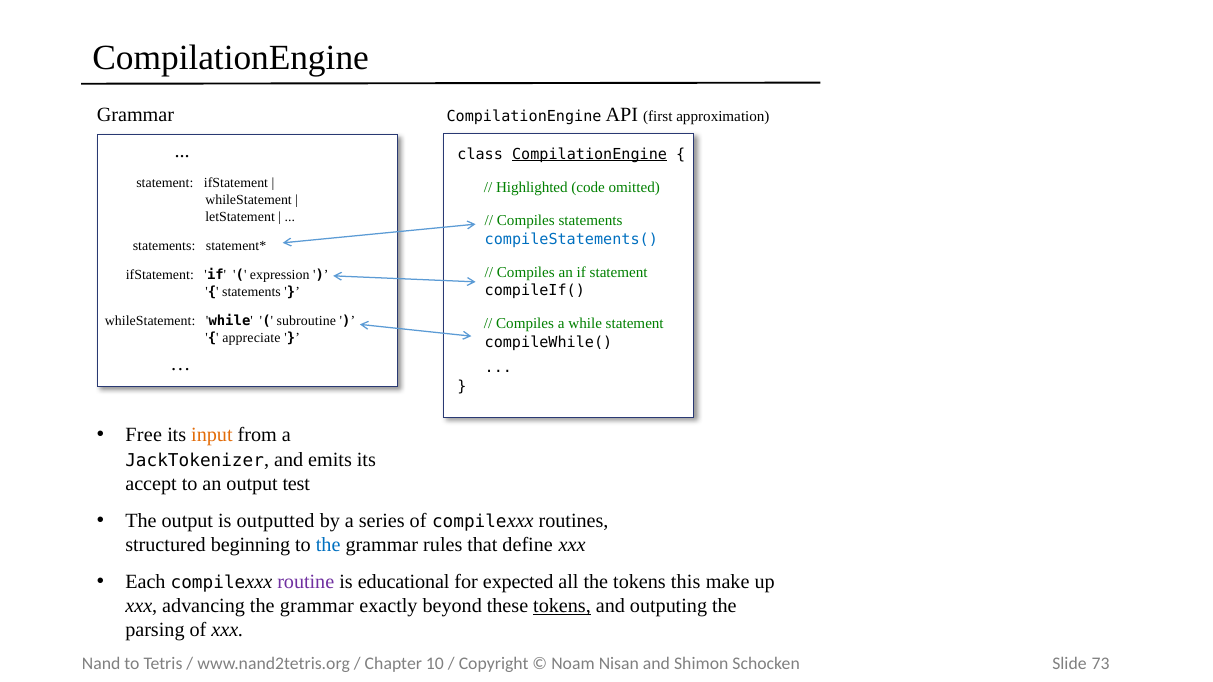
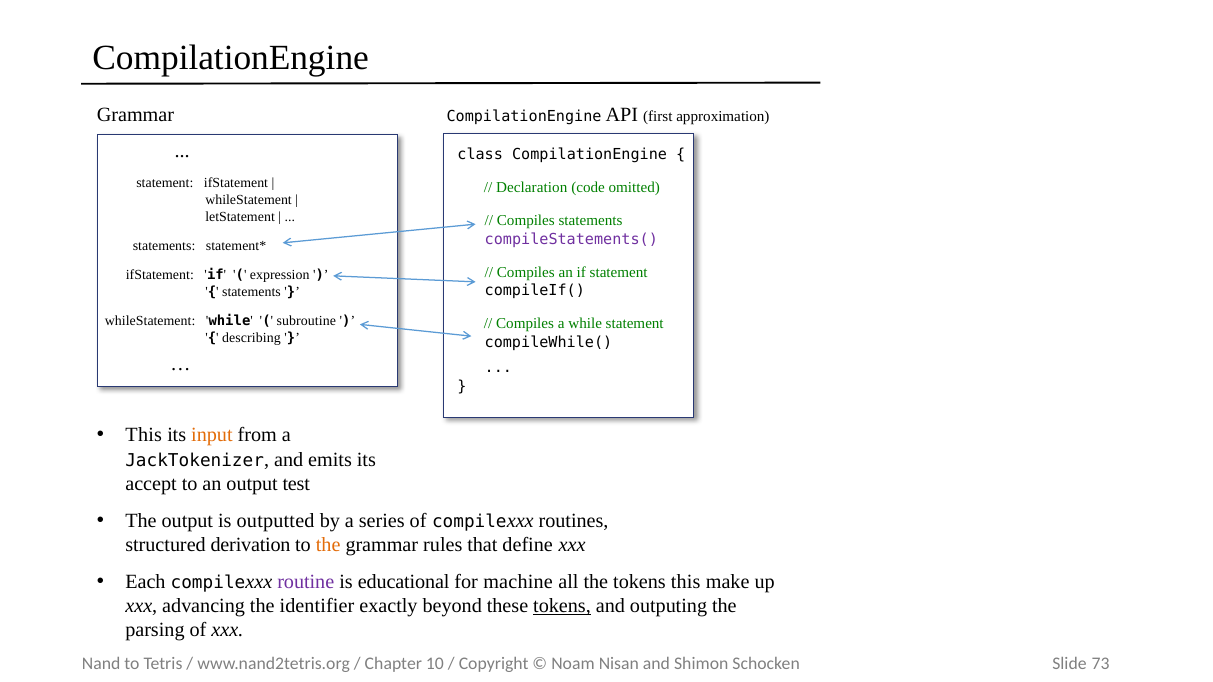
CompilationEngine underline: present -> none (590, 154)
Highlighted: Highlighted -> Declaration (532, 188)
compileStatements( colour: blue -> purple (571, 239)
appreciate: appreciate -> describing (251, 338)
Free: Free -> This (144, 435)
beginning: beginning -> derivation (251, 545)
the colour: blue -> orange (328, 545)
expected: expected -> machine (518, 582)
advancing the grammar: grammar -> identifier (317, 606)
